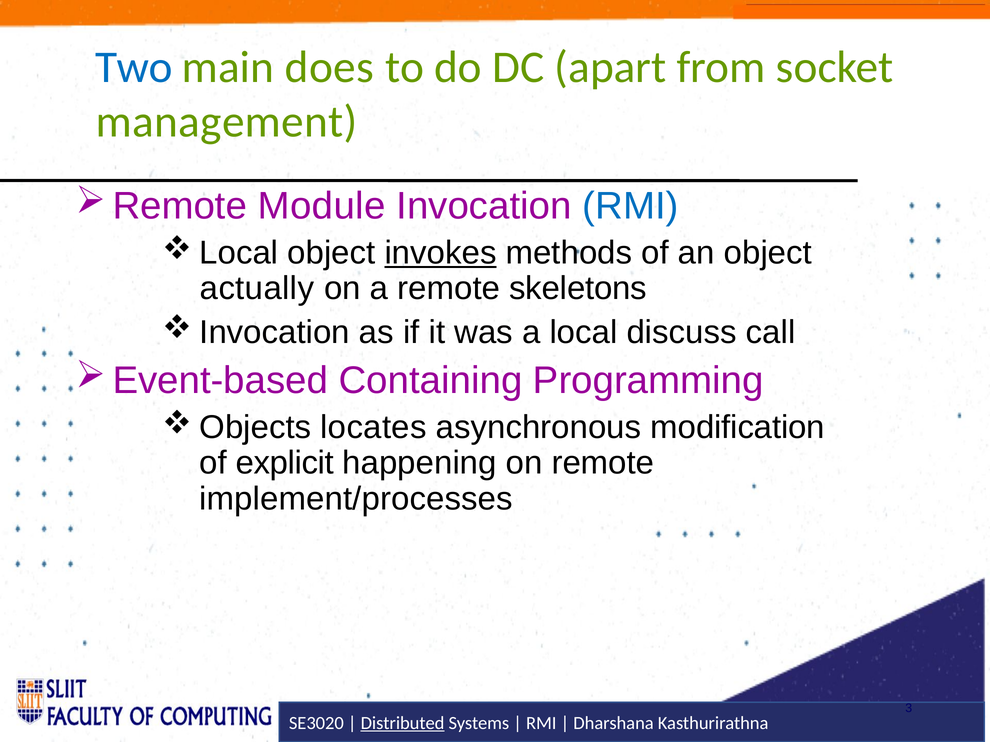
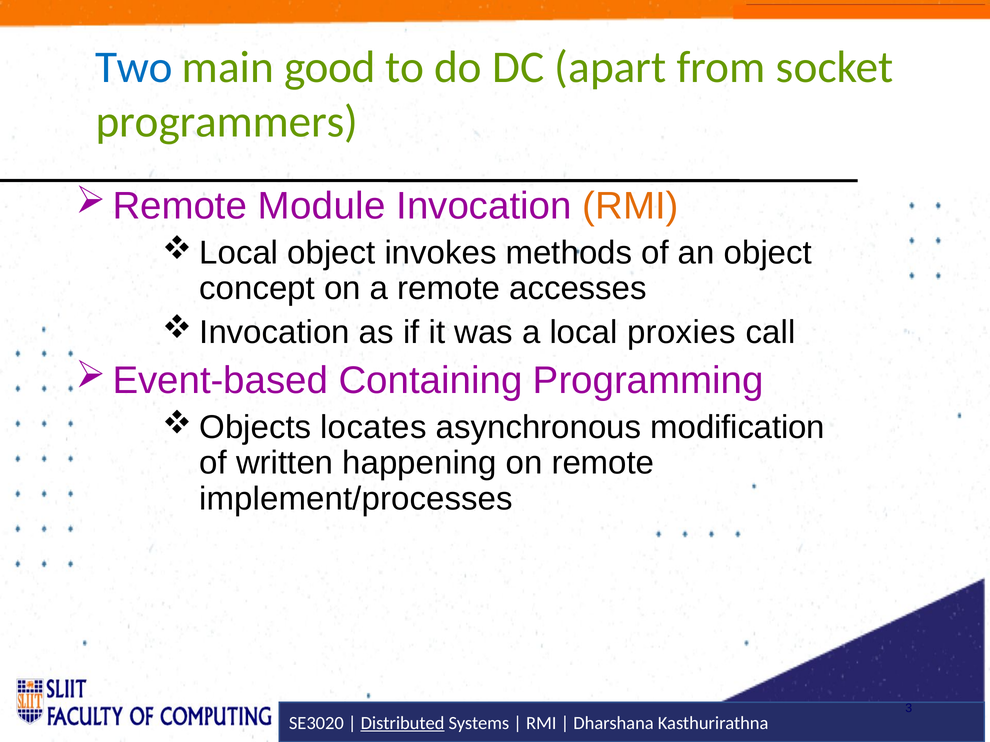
does: does -> good (330, 68)
management: management -> programmers (227, 122)
RMI colour: blue -> orange (631, 206)
invokes underline: present -> none (441, 253)
actually: actually -> concept (257, 289)
skeletons: skeletons -> accesses (578, 289)
discuss: discuss -> proxies (681, 333)
explicit: explicit -> written (285, 463)
